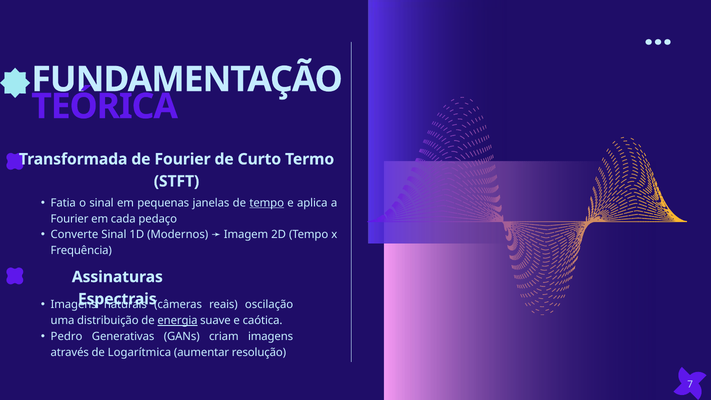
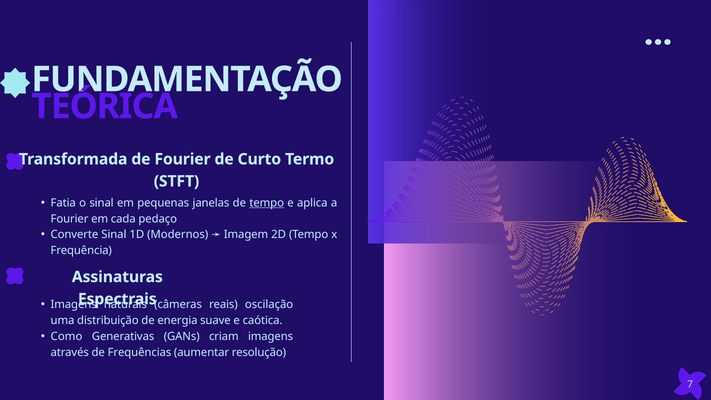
energia underline: present -> none (178, 321)
Pedro: Pedro -> Como (67, 336)
Logarítmica: Logarítmica -> Frequências (139, 352)
